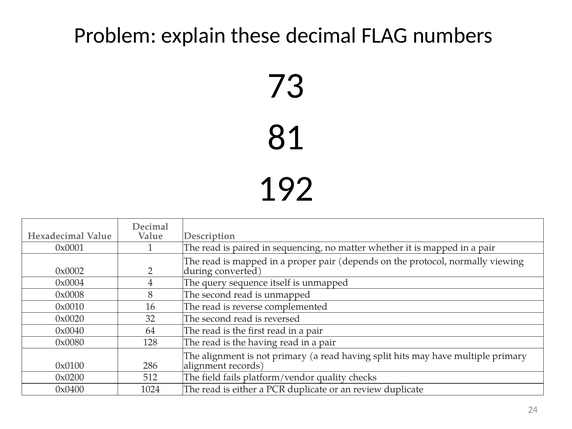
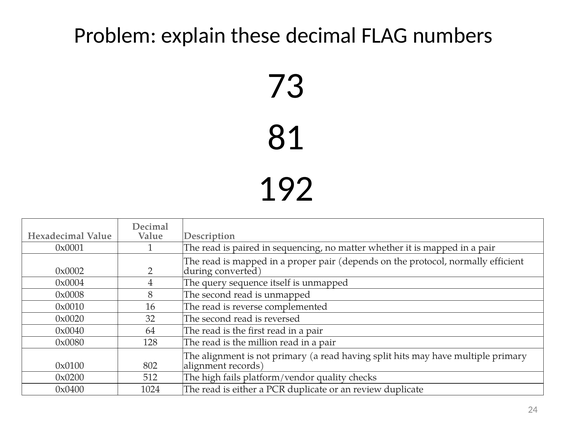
viewing: viewing -> efficient (507, 261)
the having: having -> million (263, 342)
286: 286 -> 802 (150, 366)
field: field -> high (211, 378)
